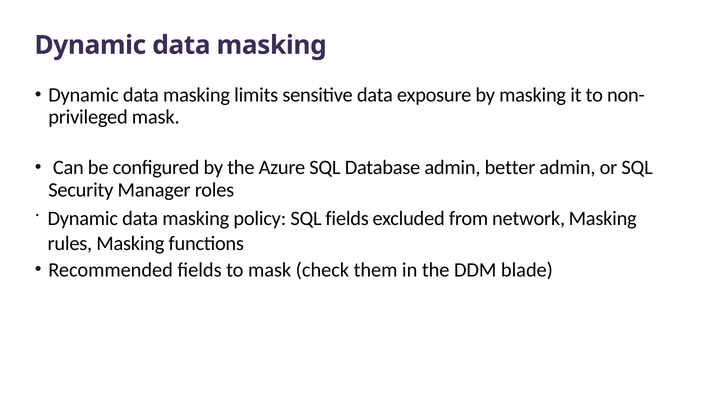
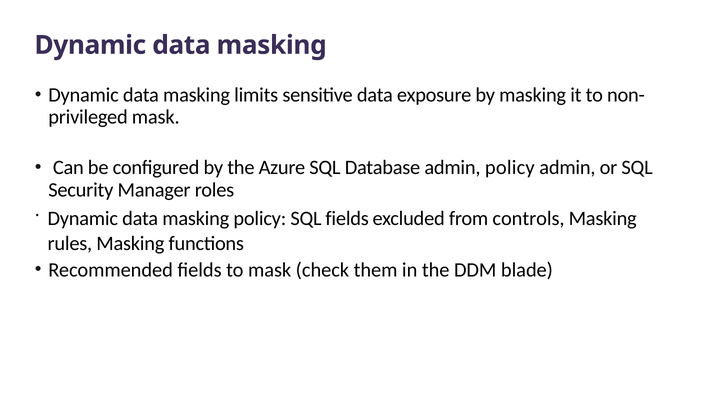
admin better: better -> policy (510, 168)
network: network -> controls (529, 219)
